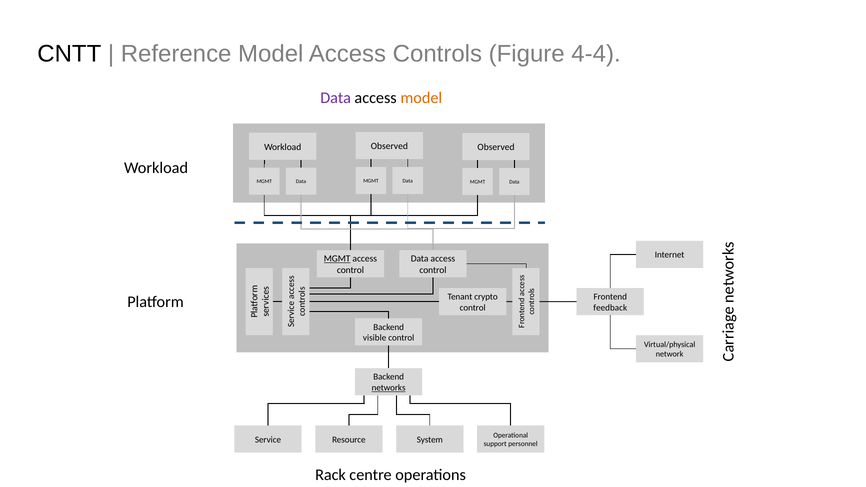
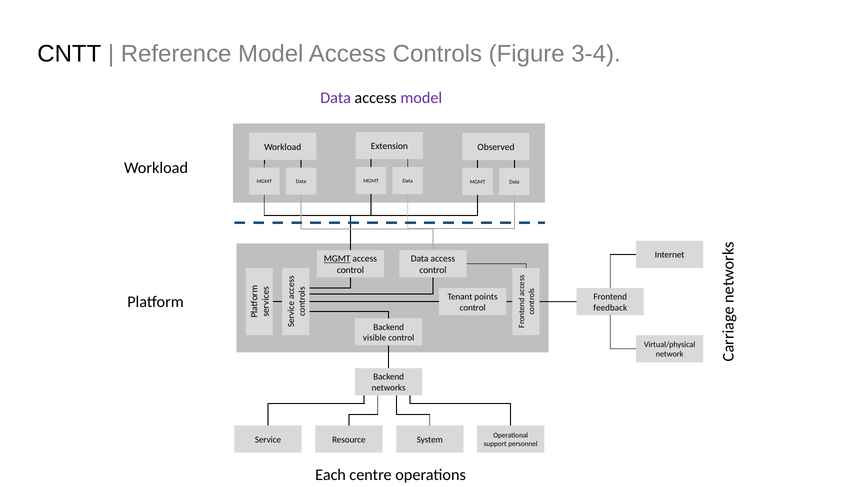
4-4: 4-4 -> 3-4 (596, 54)
model colour: orange -> purple (421, 98)
Observed: Observed -> Extension (389, 146)
crypto: crypto -> points (486, 297)
networks underline: present -> none (389, 388)
Rack: Rack -> Each (331, 475)
